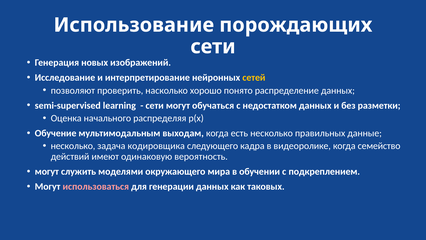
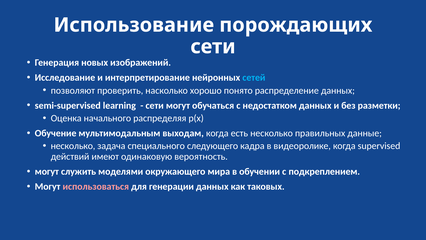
сетей colour: yellow -> light blue (254, 78)
кодировщика: кодировщика -> специального (156, 146)
семейство: семейство -> supervised (379, 146)
